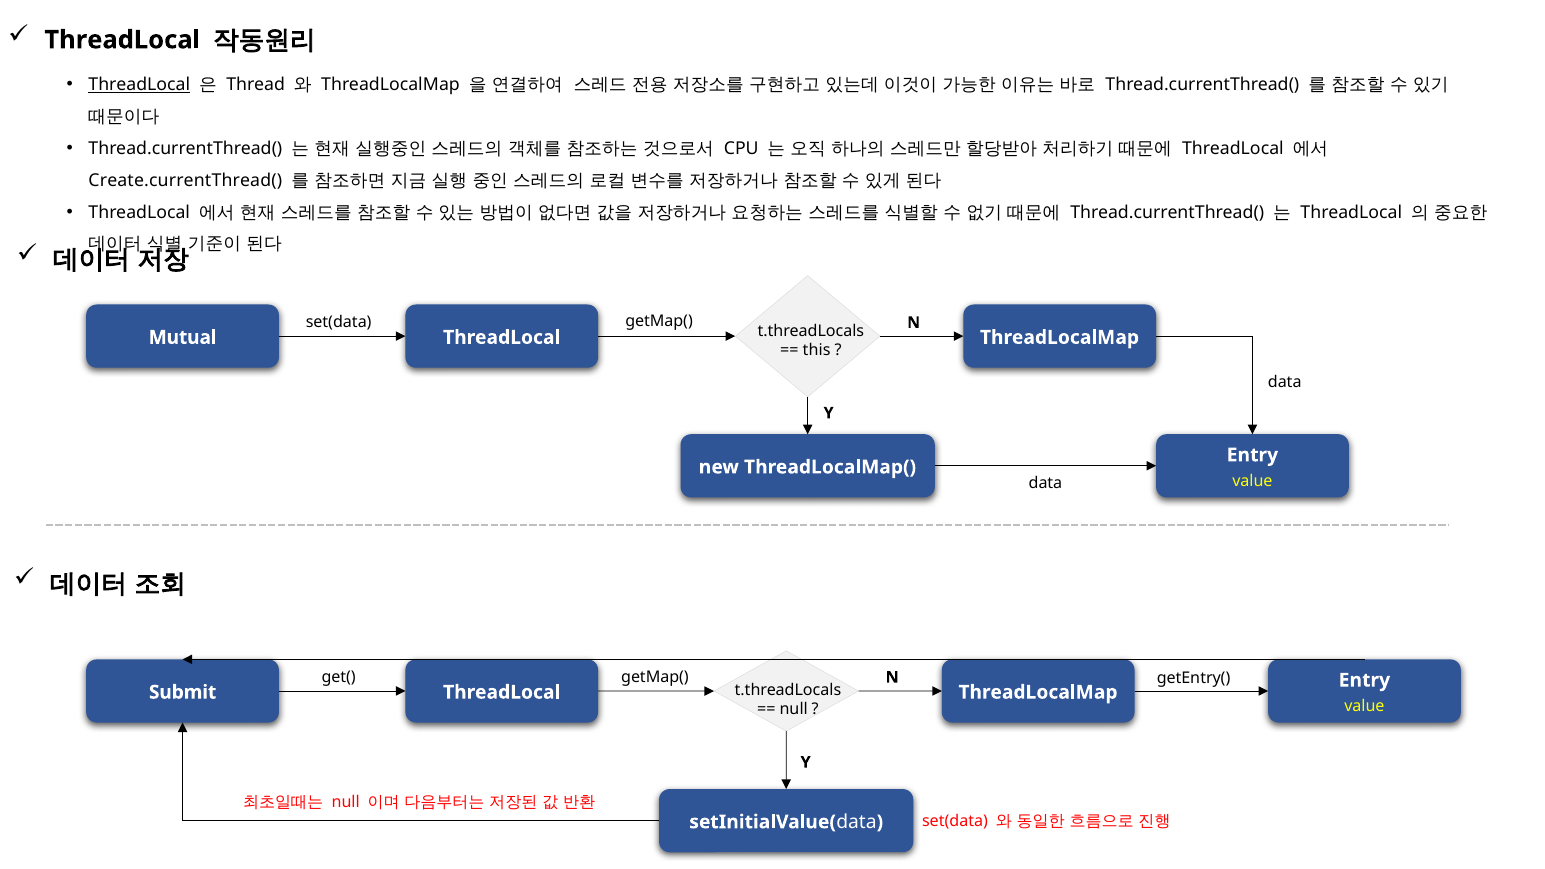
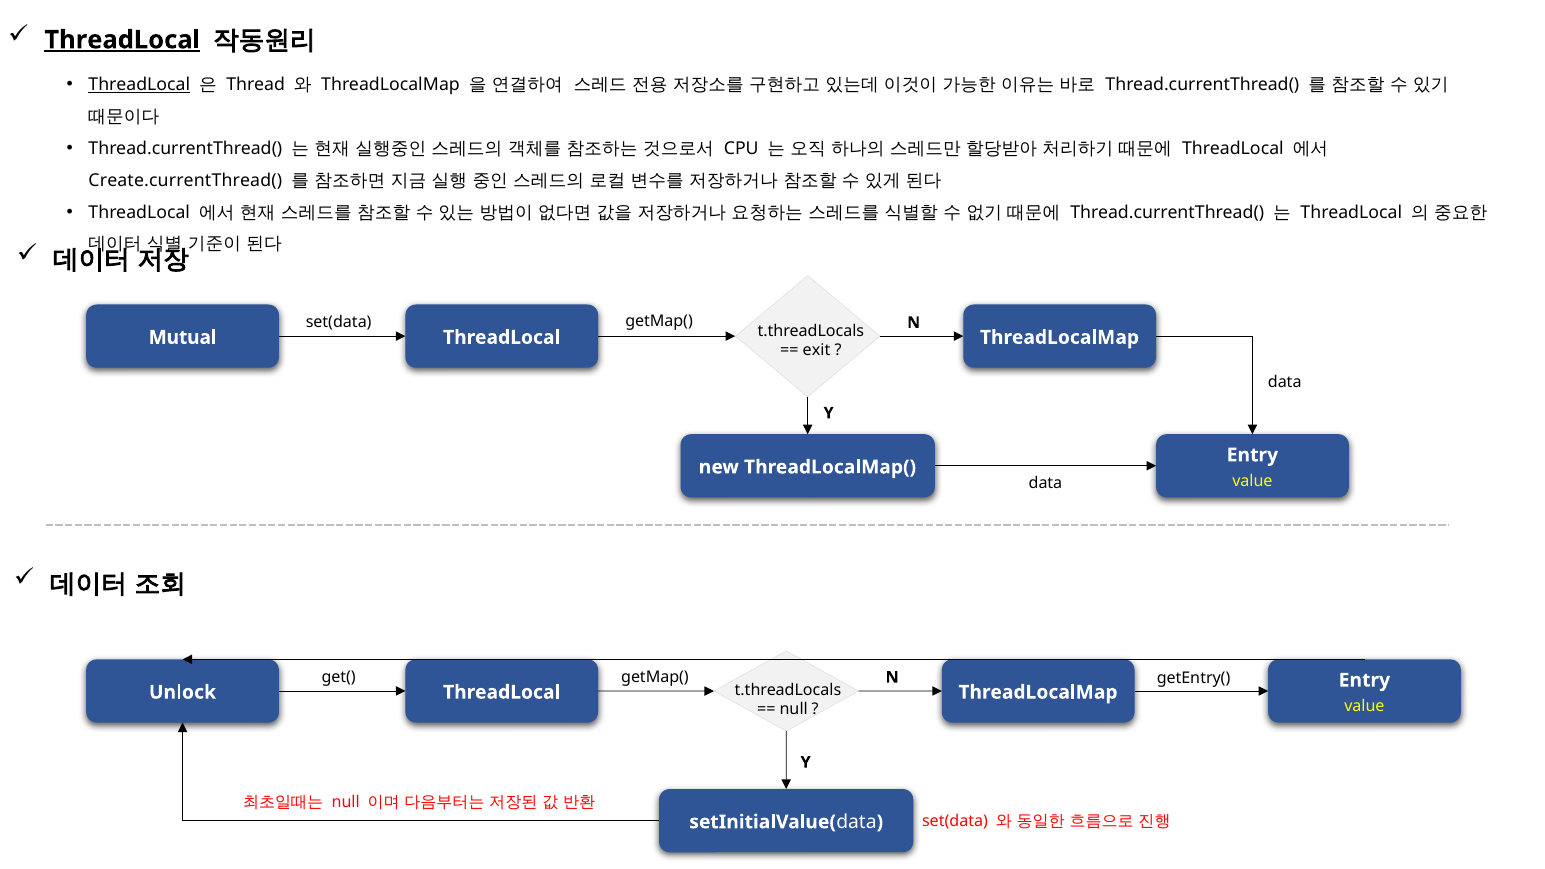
ThreadLocal underline: none -> present (122, 40)
this: this -> exit (817, 351)
Submit: Submit -> Unlock (182, 692)
